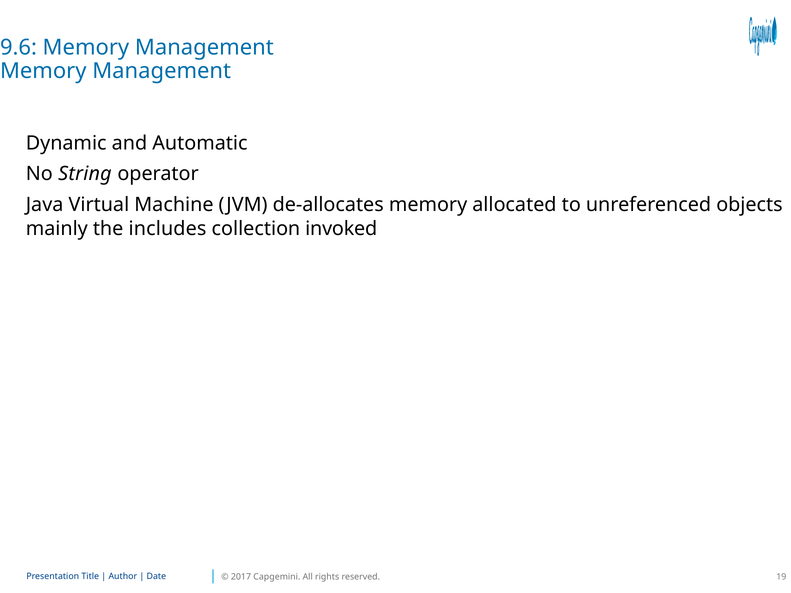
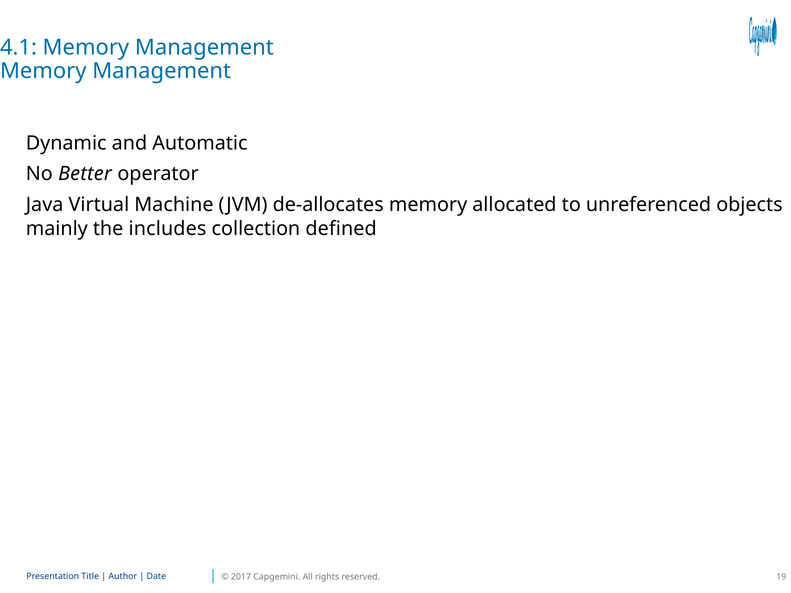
9.6: 9.6 -> 4.1 (18, 47)
String: String -> Better (85, 174)
invoked: invoked -> defined (341, 229)
